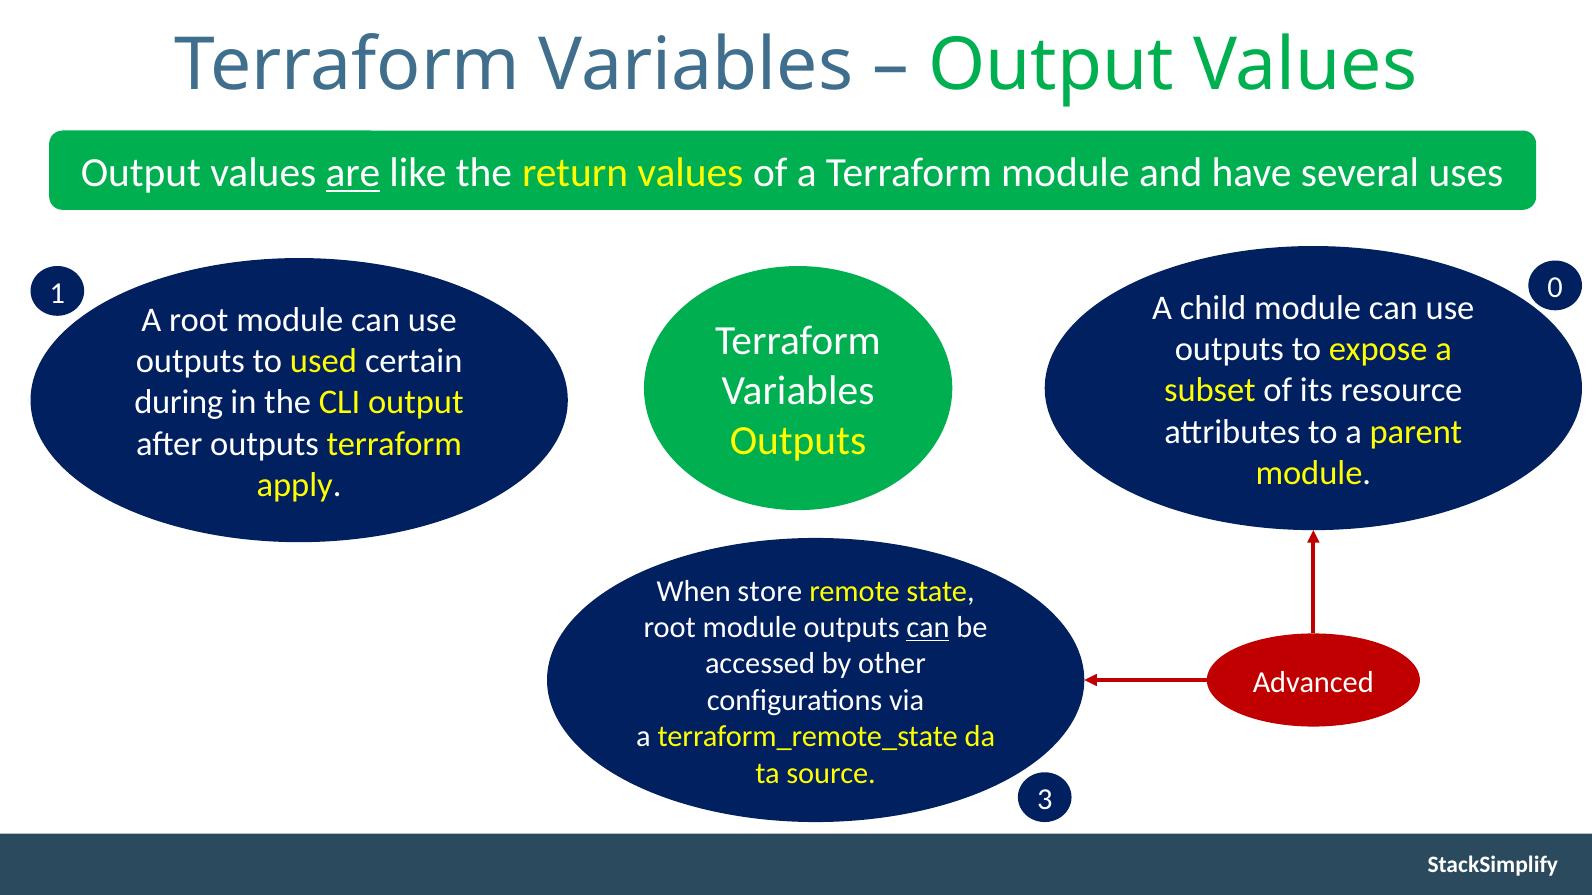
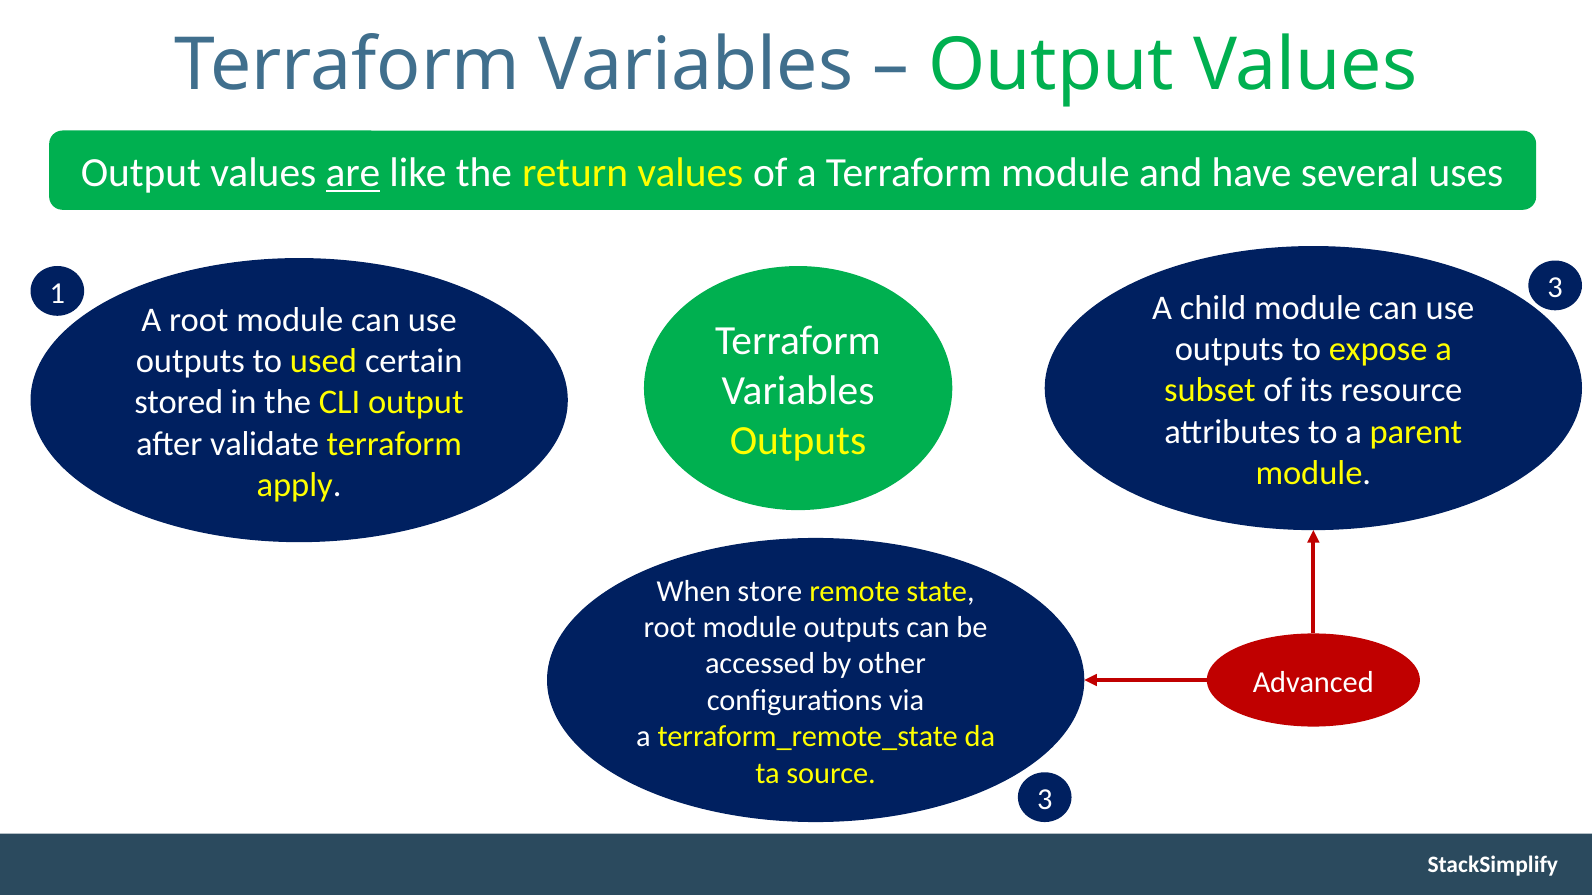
1 0: 0 -> 3 (1555, 288)
during: during -> stored (179, 403)
after outputs: outputs -> validate (265, 444)
can underline: present -> none (928, 628)
